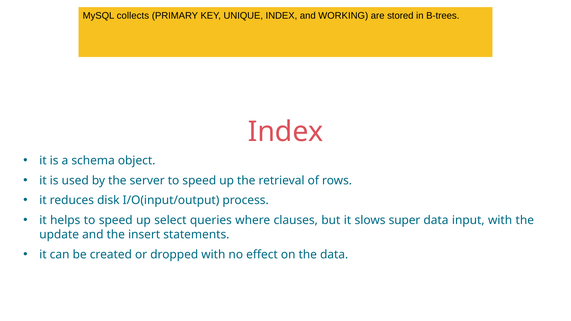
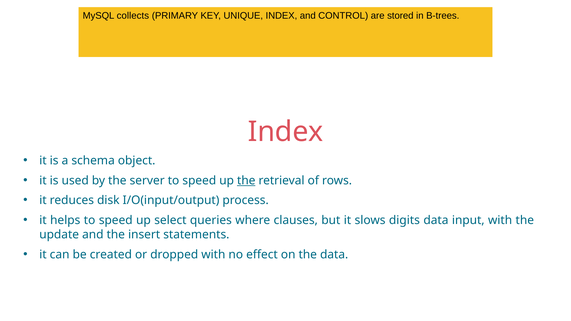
WORKING: WORKING -> CONTROL (343, 16)
the underline: none -> present (246, 181)
super: super -> digits (404, 220)
